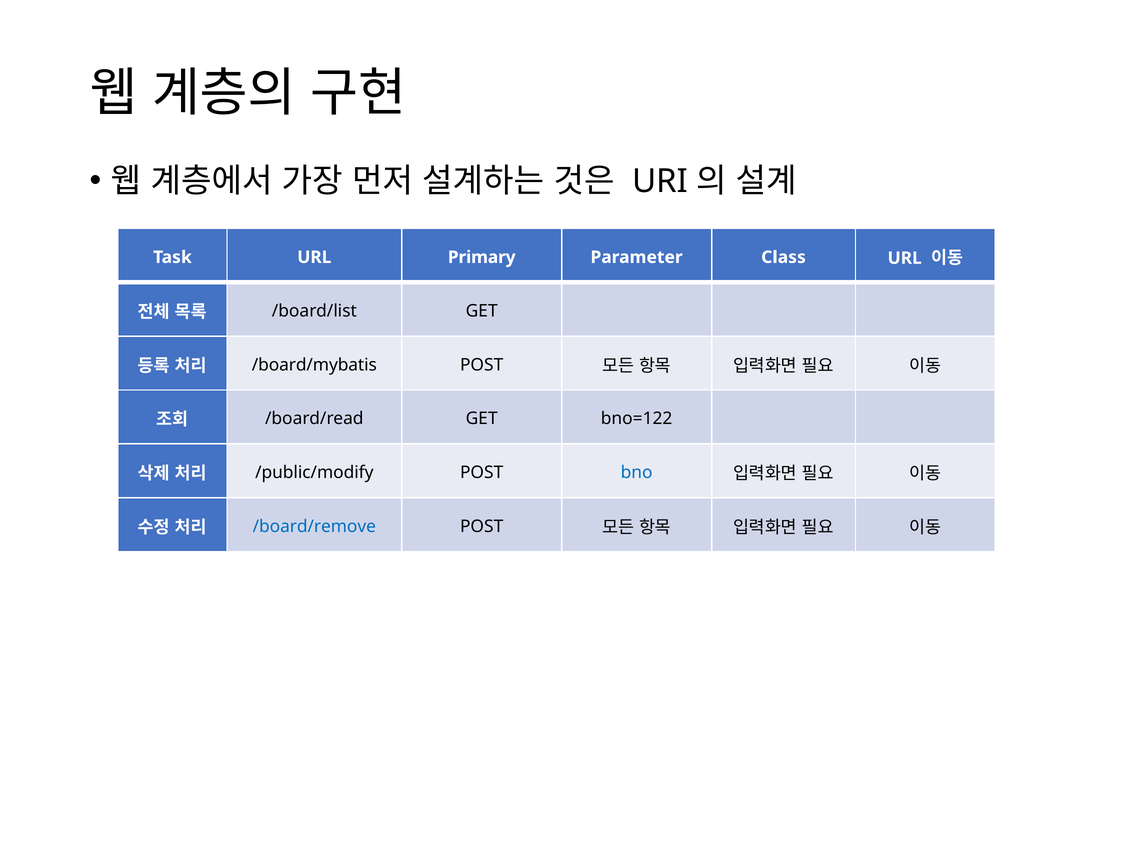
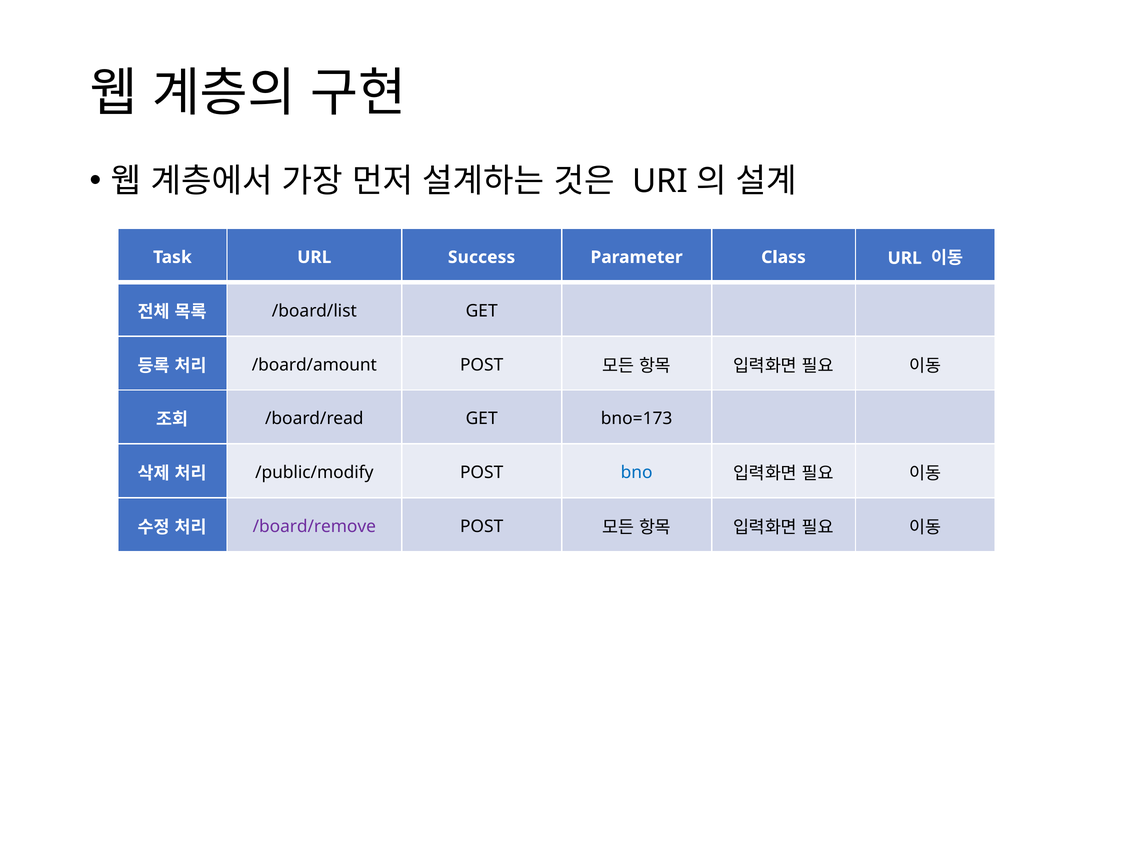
Primary: Primary -> Success (482, 257)
/board/mybatis: /board/mybatis -> /board/amount (314, 365)
bno=122: bno=122 -> bno=173 (637, 419)
/board/remove colour: blue -> purple (314, 526)
